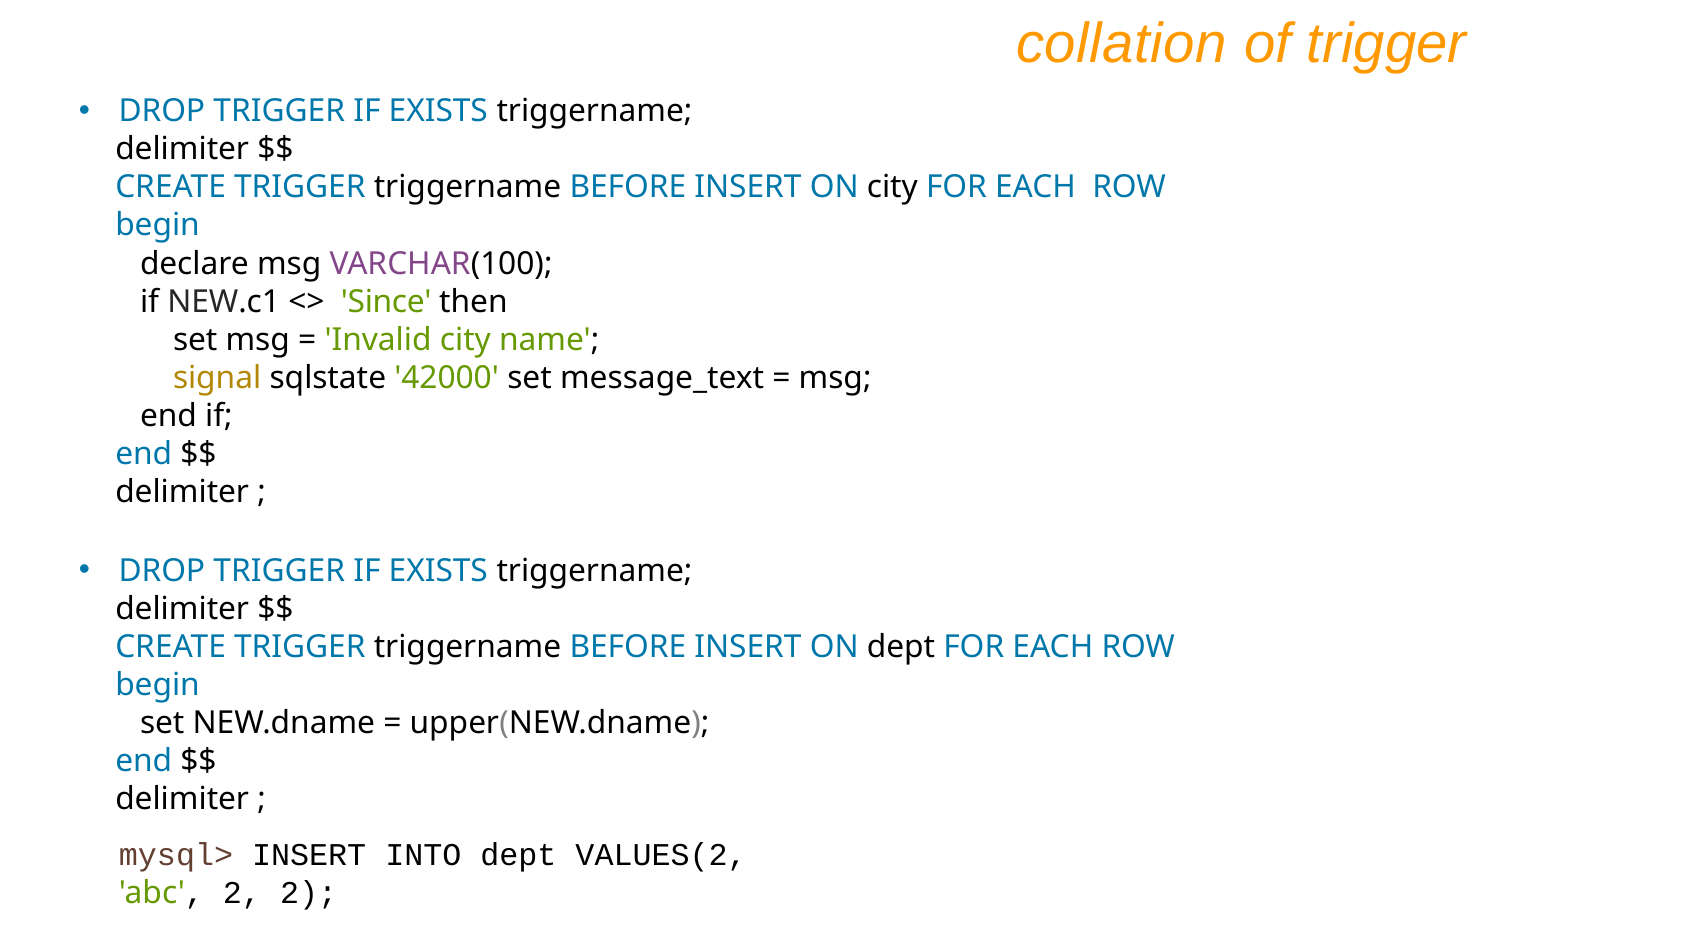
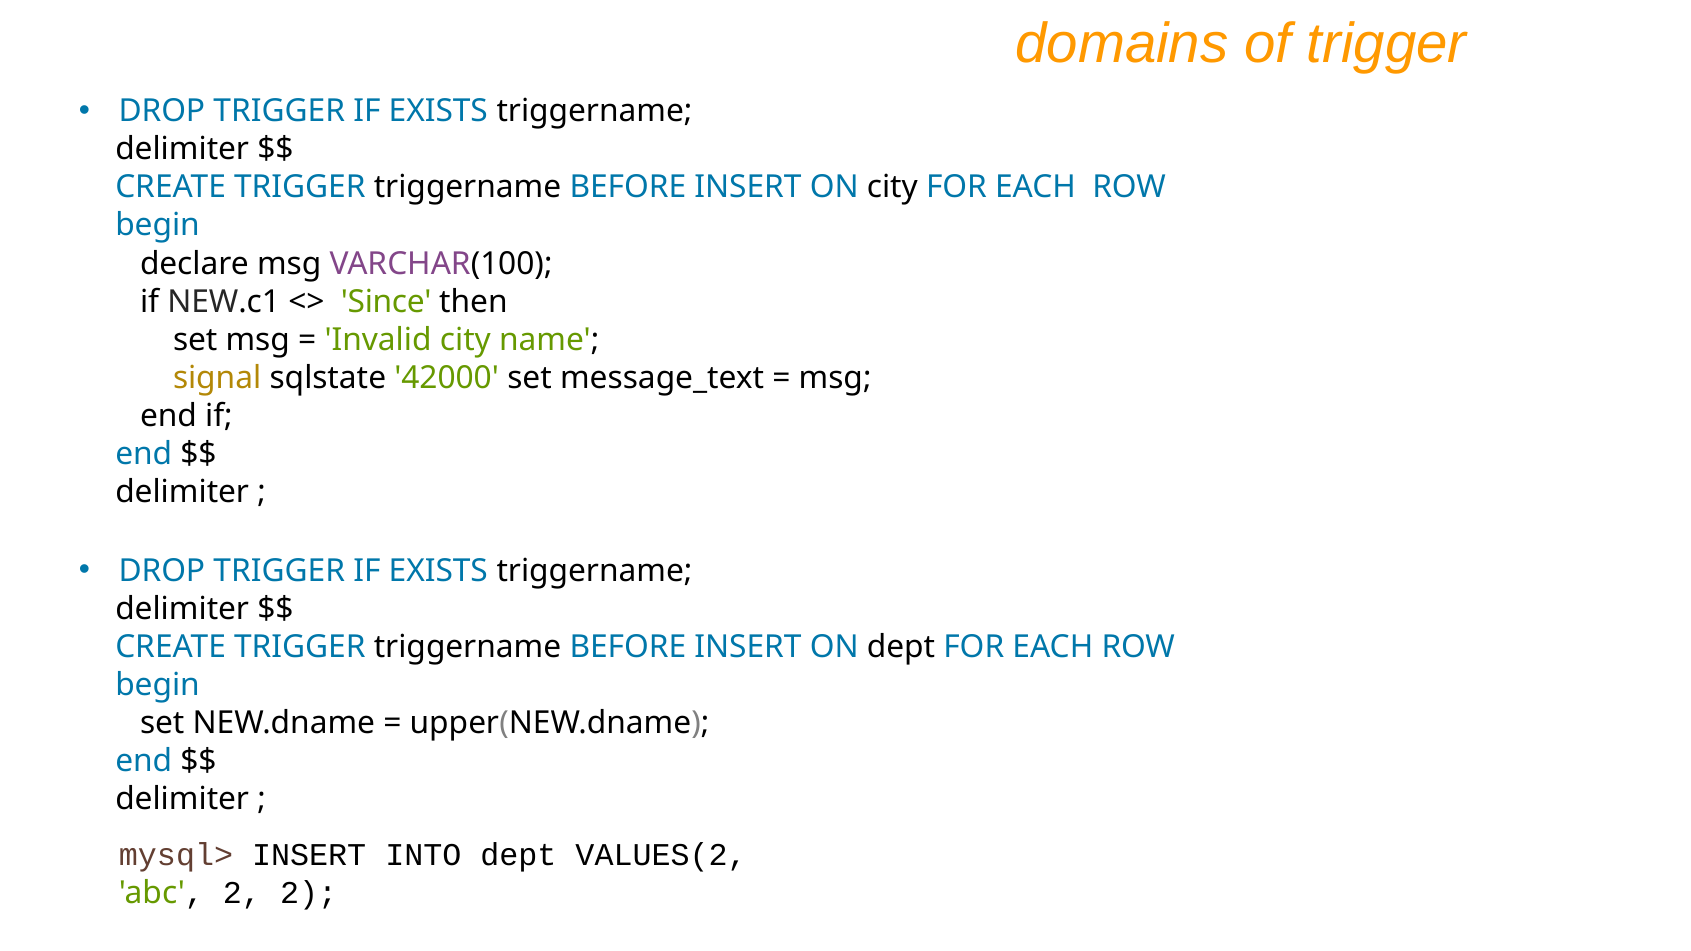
collation: collation -> domains (1122, 44)
